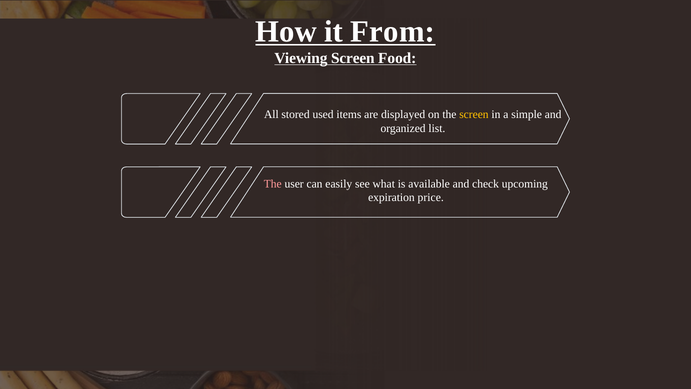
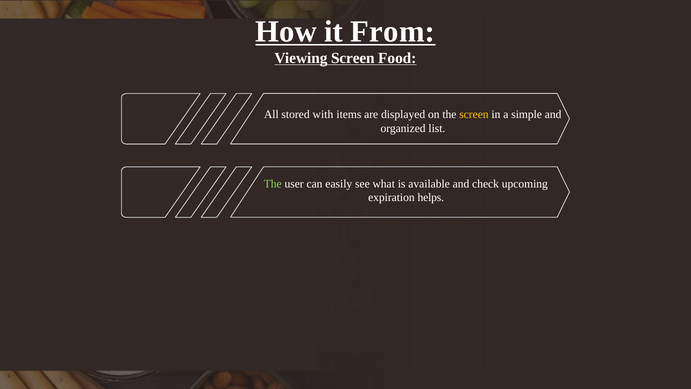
used: used -> with (323, 115)
The colour: pink -> light green (273, 184)
price: price -> helps (431, 198)
